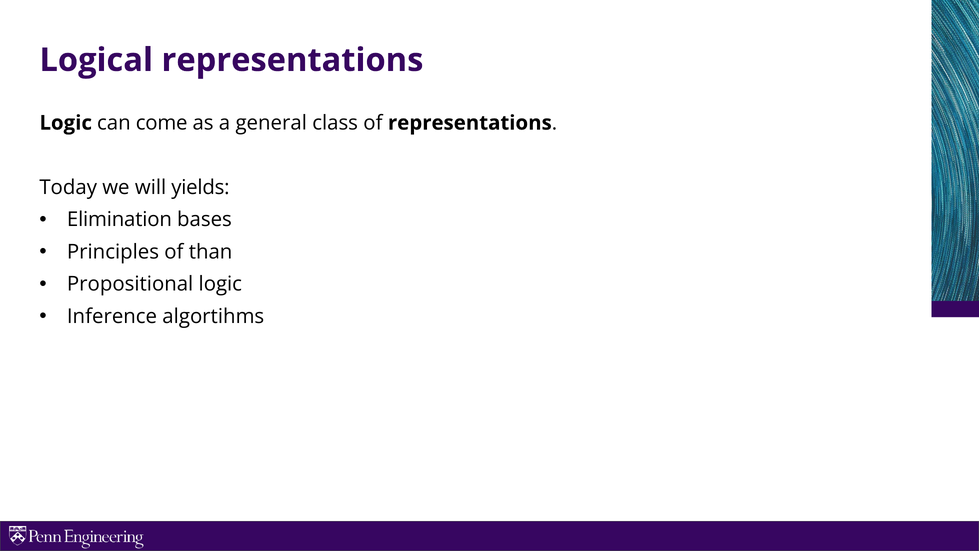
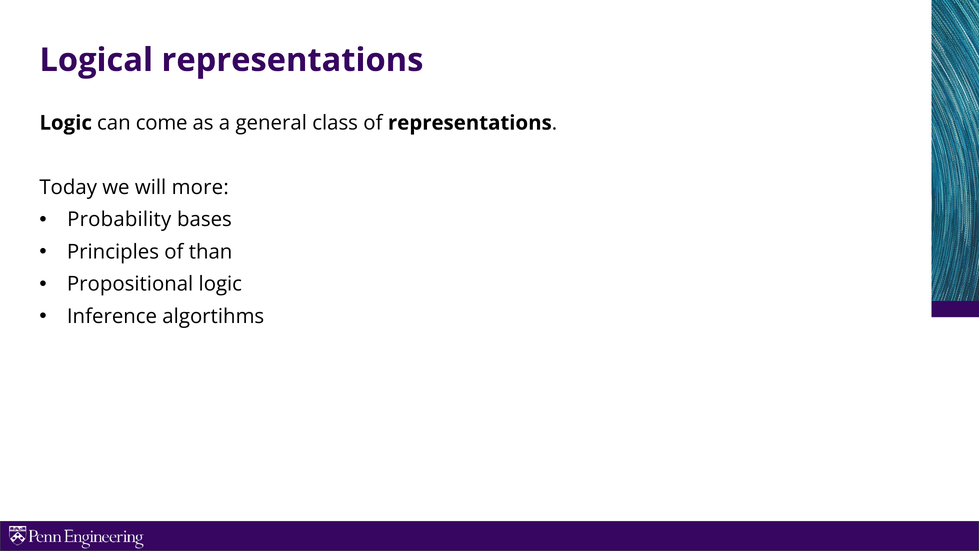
yields: yields -> more (200, 187)
Elimination: Elimination -> Probability (119, 220)
